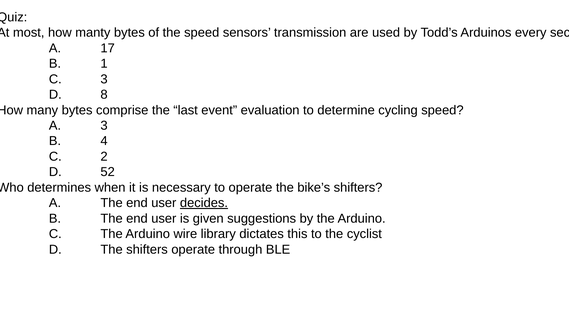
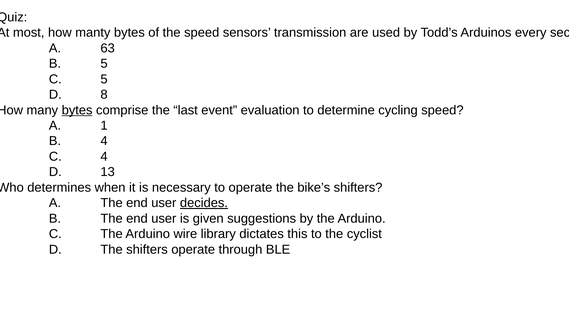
17: 17 -> 63 (108, 48)
B 1: 1 -> 5 (104, 64)
C 3: 3 -> 5 (104, 79)
bytes underline: none -> present (77, 110)
A 3: 3 -> 1 (104, 126)
C 2: 2 -> 4 (104, 157)
52: 52 -> 13 (108, 172)
